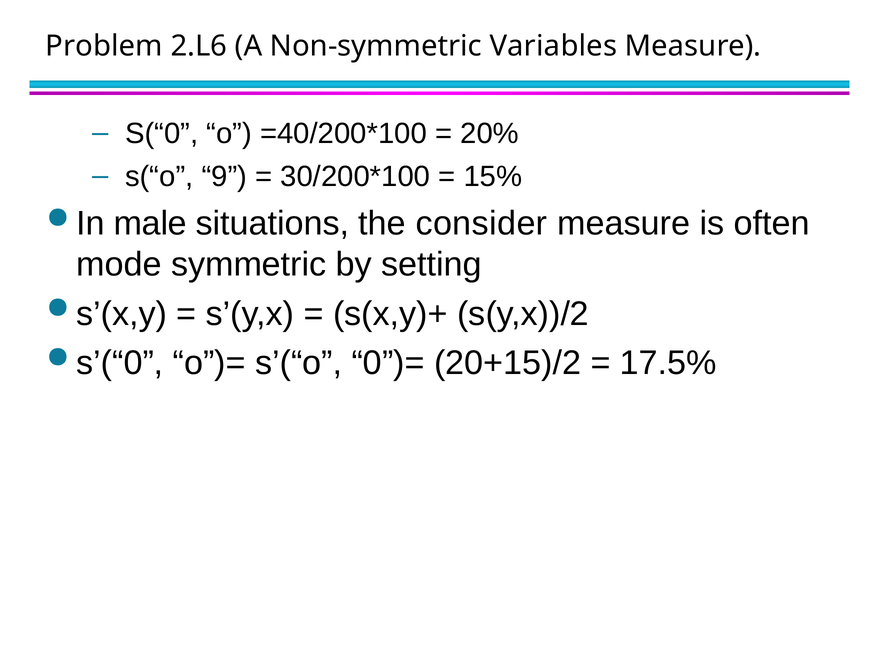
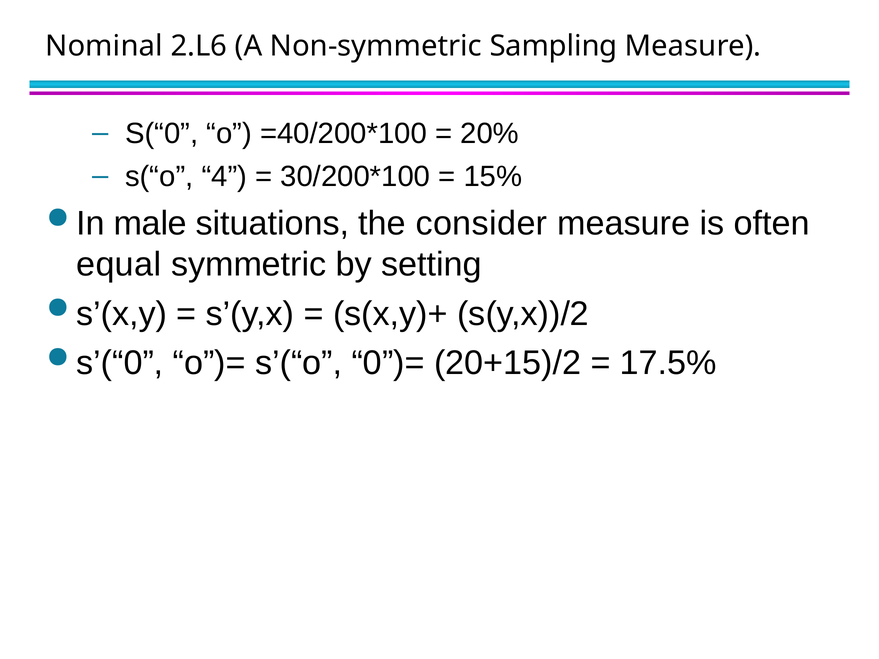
Problem: Problem -> Nominal (104, 46)
Variables: Variables -> Sampling (554, 46)
9: 9 -> 4 (224, 177)
mode: mode -> equal (119, 265)
